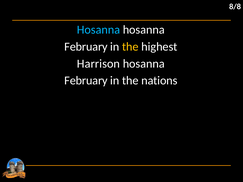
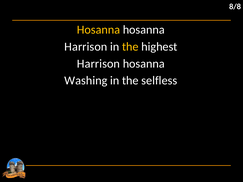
Hosanna colour: light blue -> yellow (99, 30)
February: February -> Harrison (86, 47)
February: February -> Washing (86, 81)
nations: nations -> selfless (159, 81)
